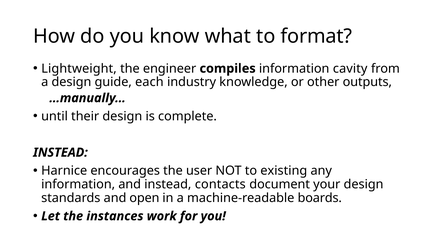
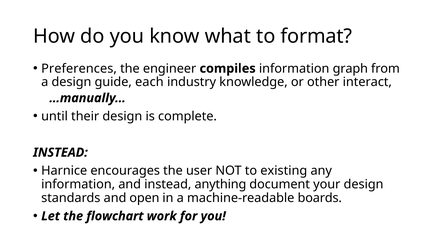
Lightweight: Lightweight -> Preferences (79, 69)
cavity: cavity -> graph (350, 69)
outputs: outputs -> interact (367, 82)
contacts: contacts -> anything (220, 184)
instances: instances -> flowchart (115, 216)
